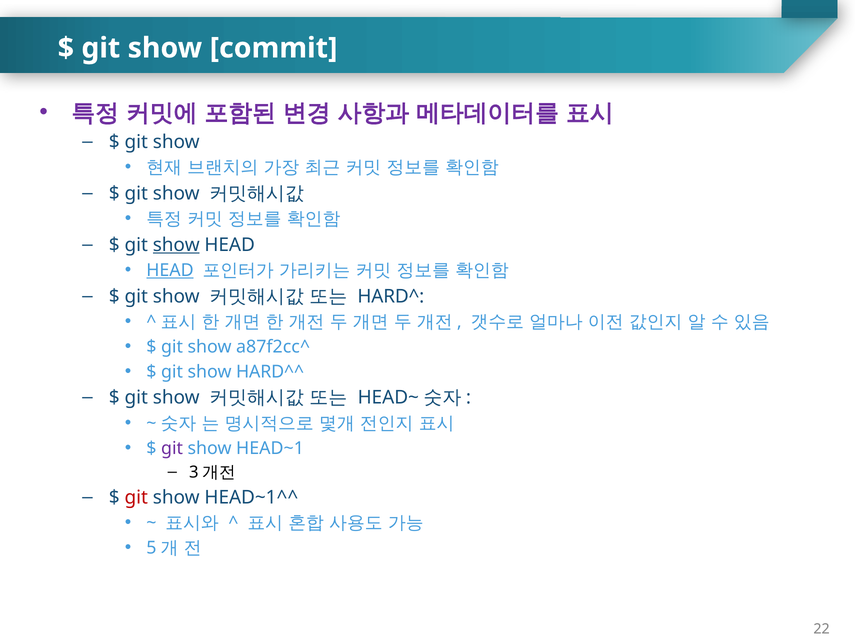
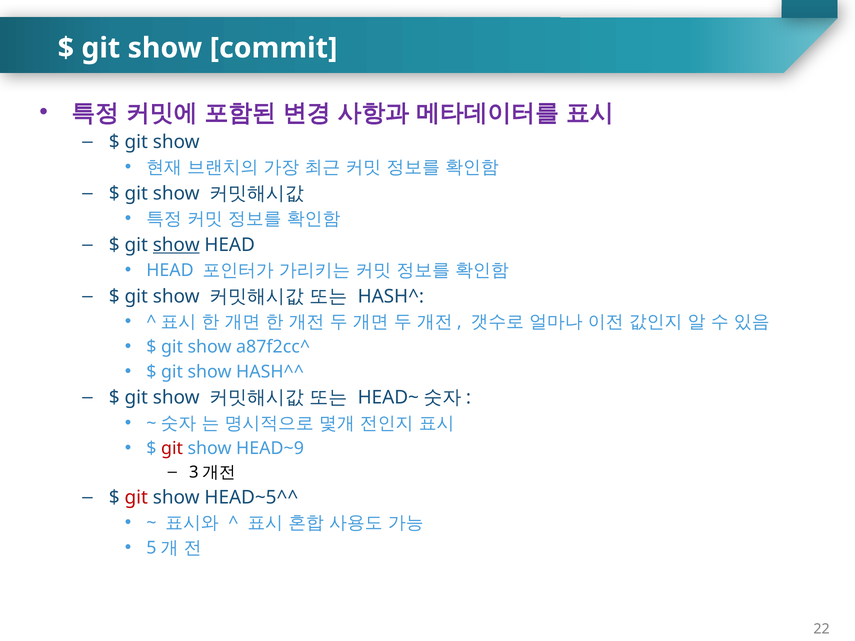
HEAD underline: present -> none (170, 271)
HARD^: HARD^ -> HASH^ (391, 296)
HARD^^: HARD^^ -> HASH^^ (270, 372)
git colour: purple -> red (172, 448)
HEAD~1: HEAD~1 -> HEAD~9 (270, 448)
HEAD~1^^: HEAD~1^^ -> HEAD~5^^ (251, 498)
